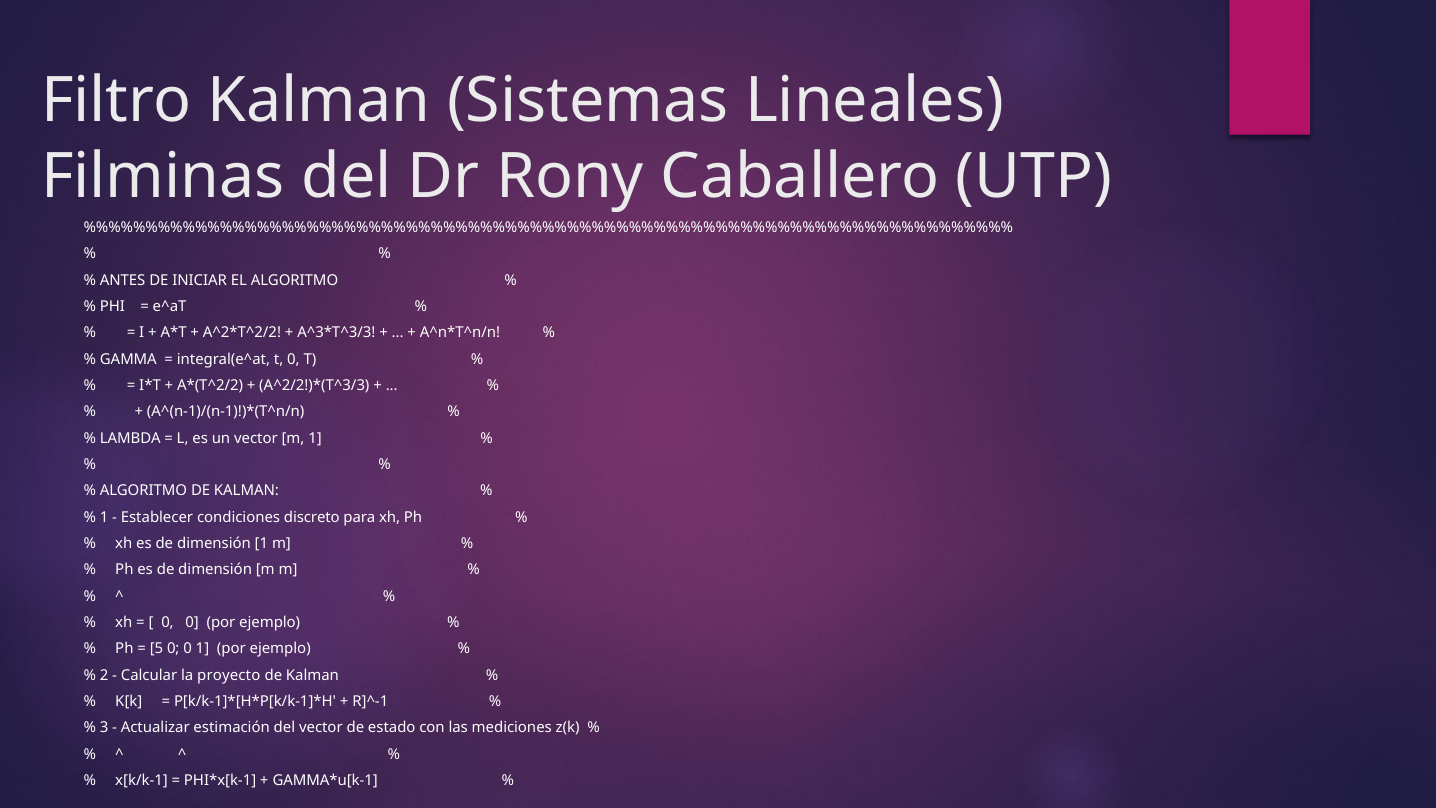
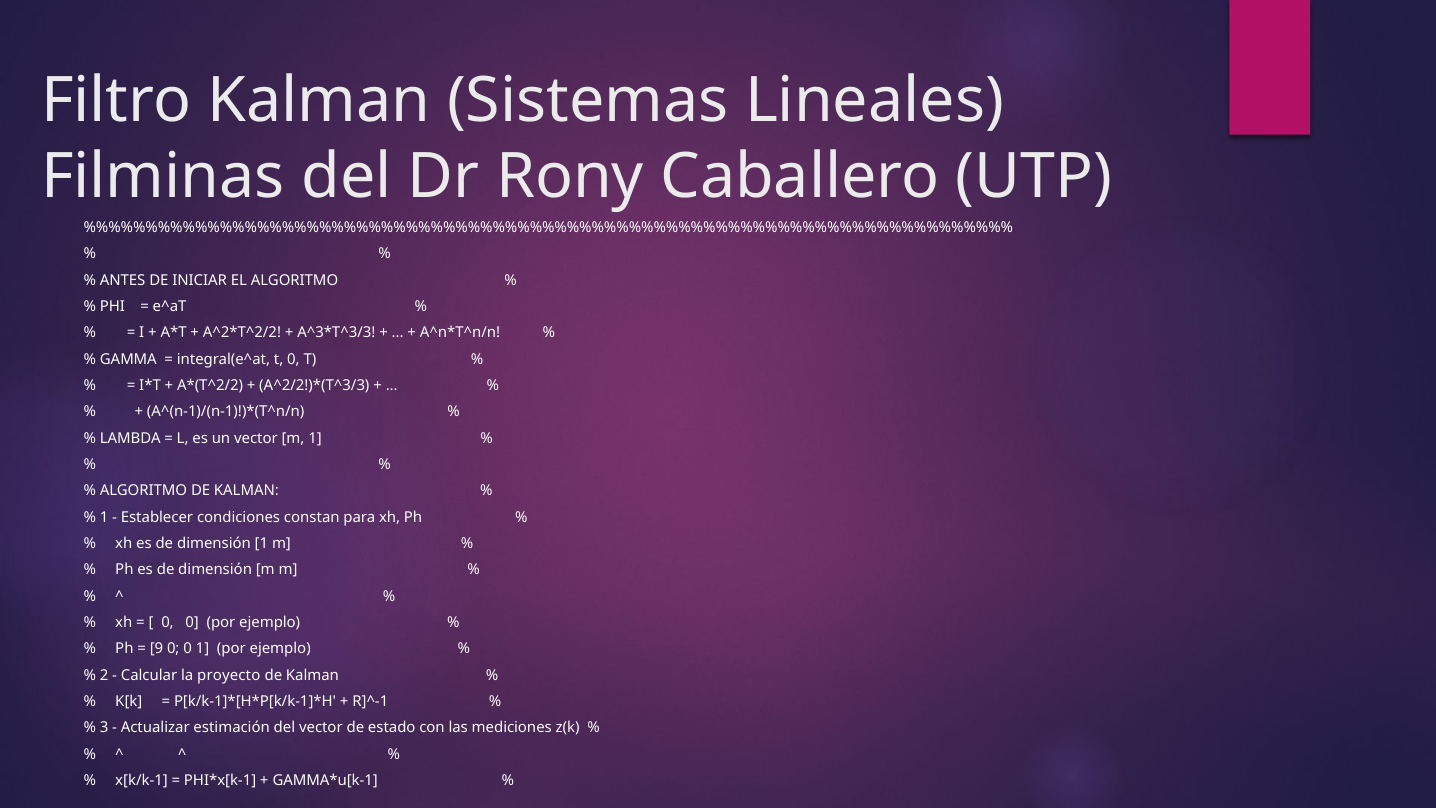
discreto: discreto -> constan (312, 517)
5: 5 -> 9 (157, 649)
